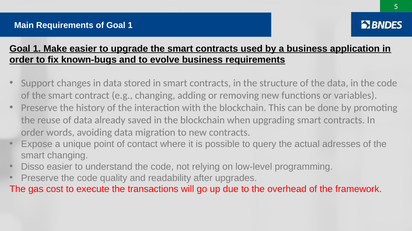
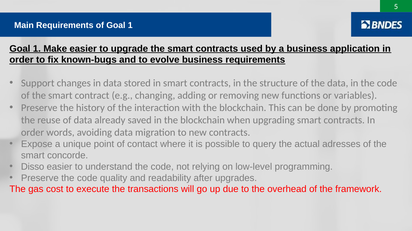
smart changing: changing -> concorde (68, 156)
